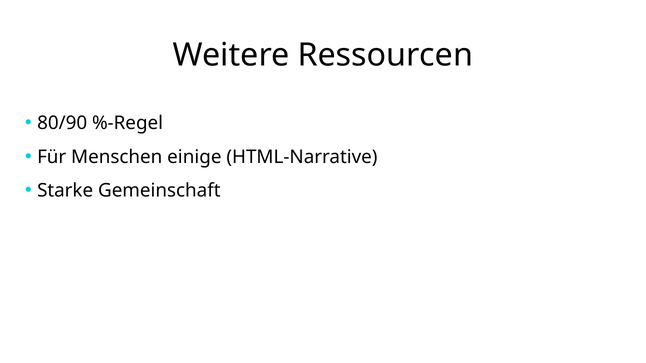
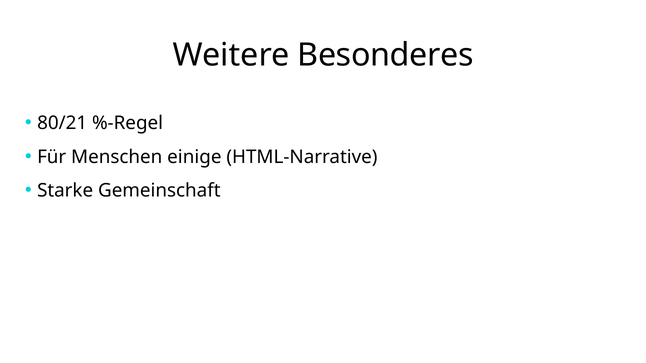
Ressourcen: Ressourcen -> Besonderes (386, 55)
80/90: 80/90 -> 80/21 (62, 123)
